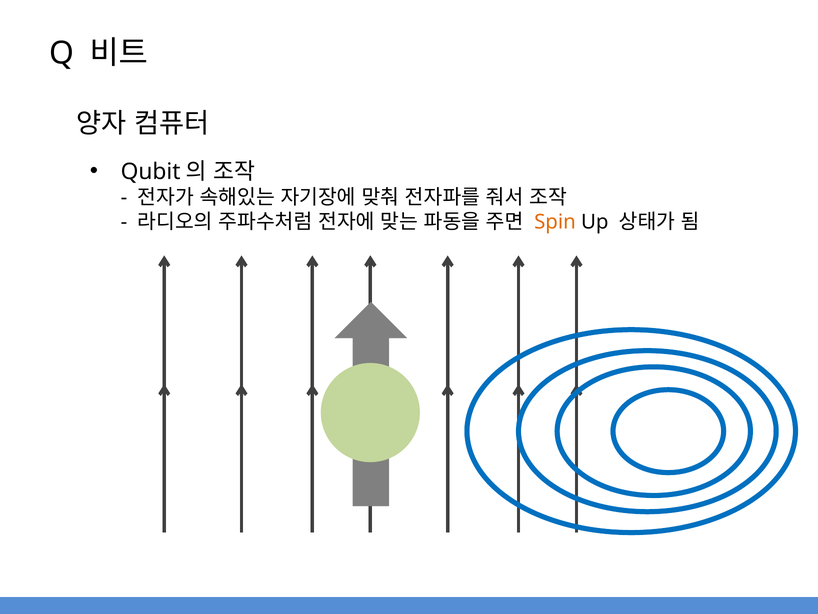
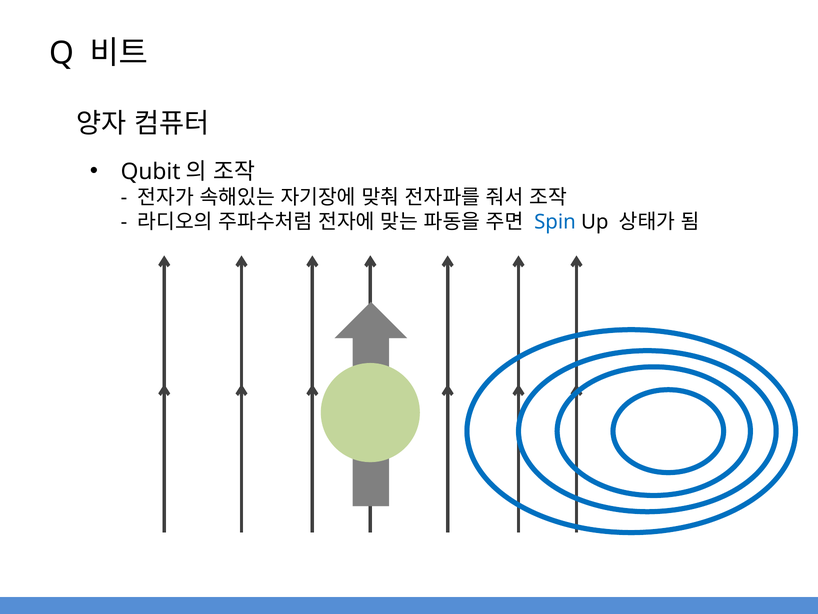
Spin colour: orange -> blue (555, 222)
